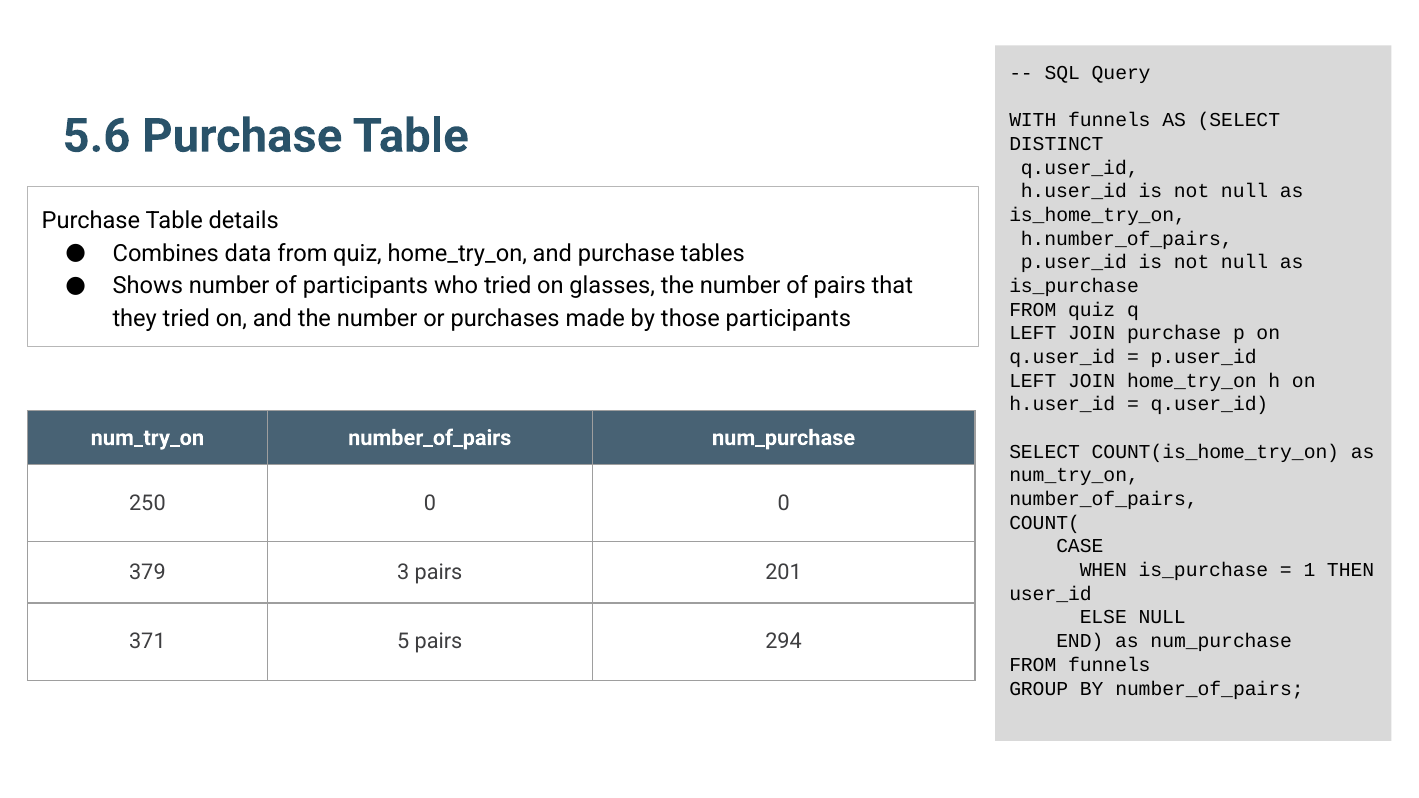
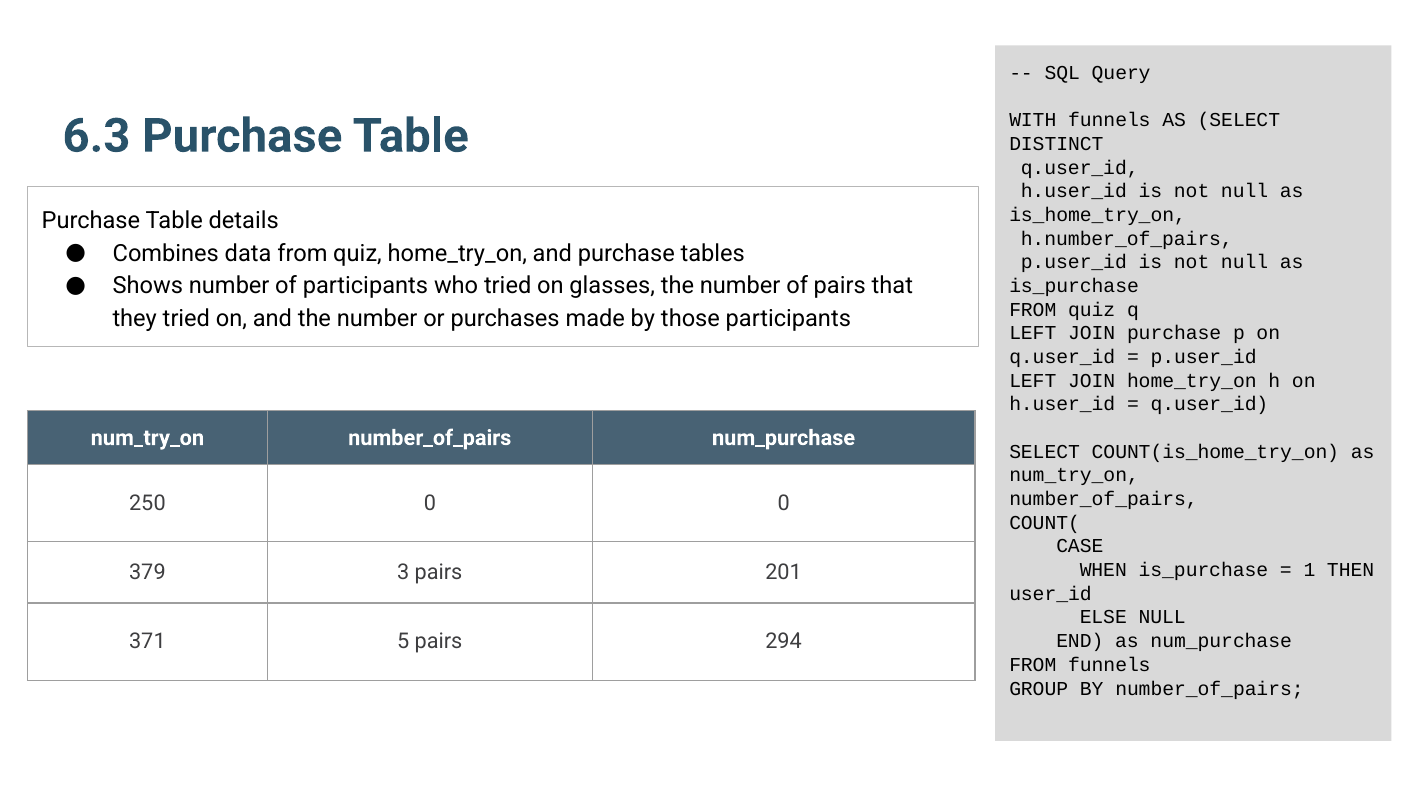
5.6: 5.6 -> 6.3 (96, 136)
